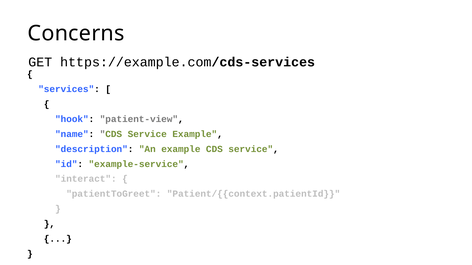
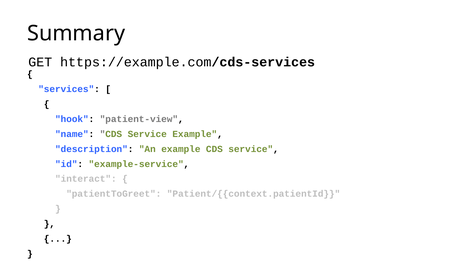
Concerns: Concerns -> Summary (76, 33)
